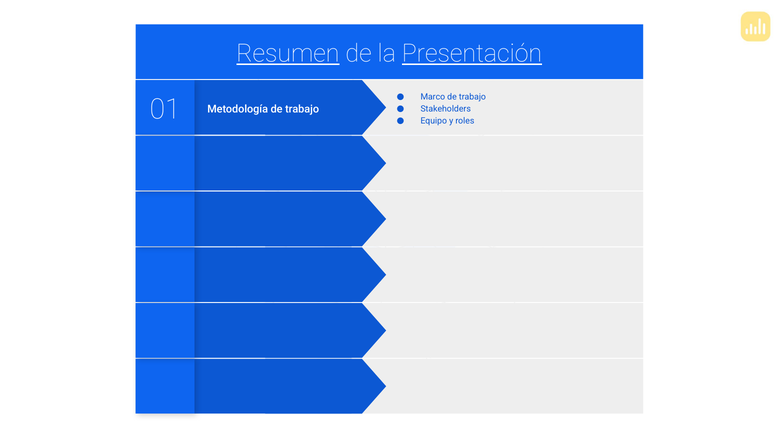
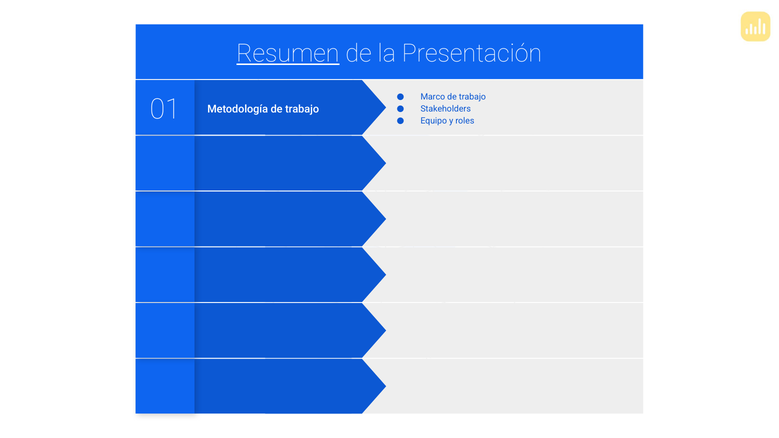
Presentación underline: present -> none (472, 53)
